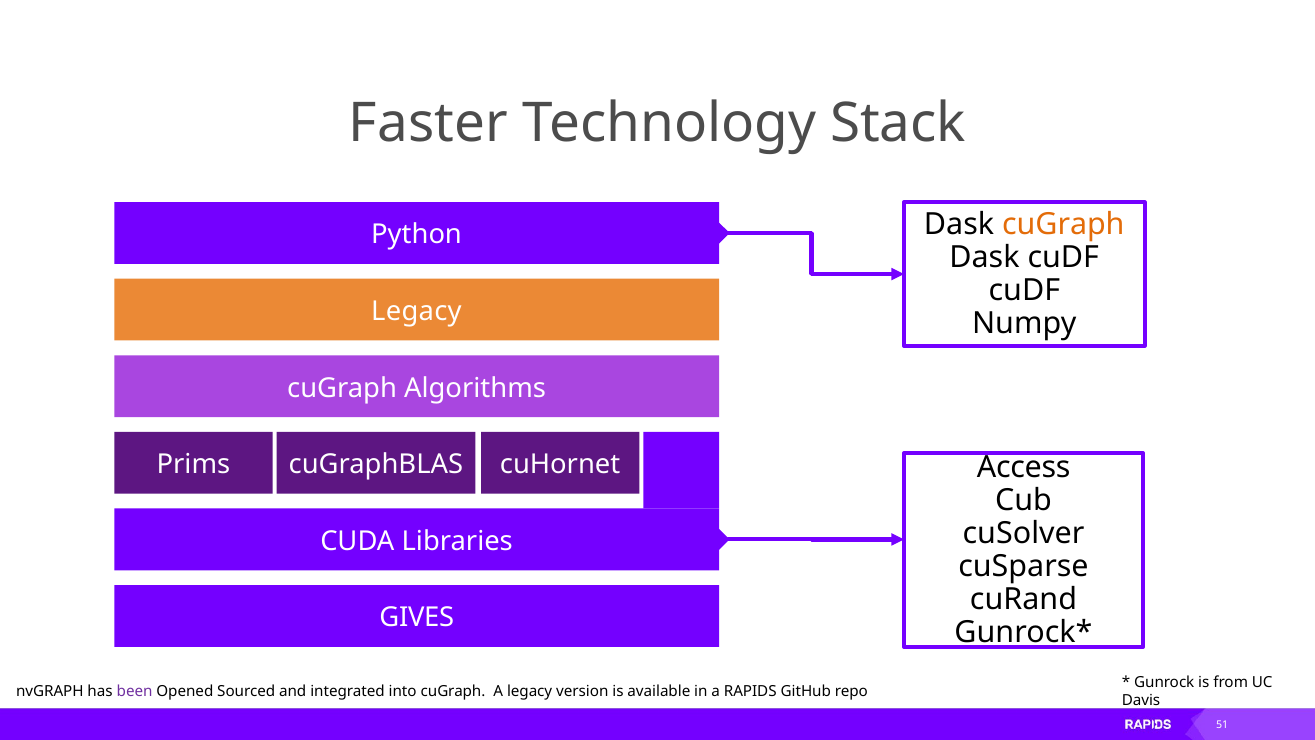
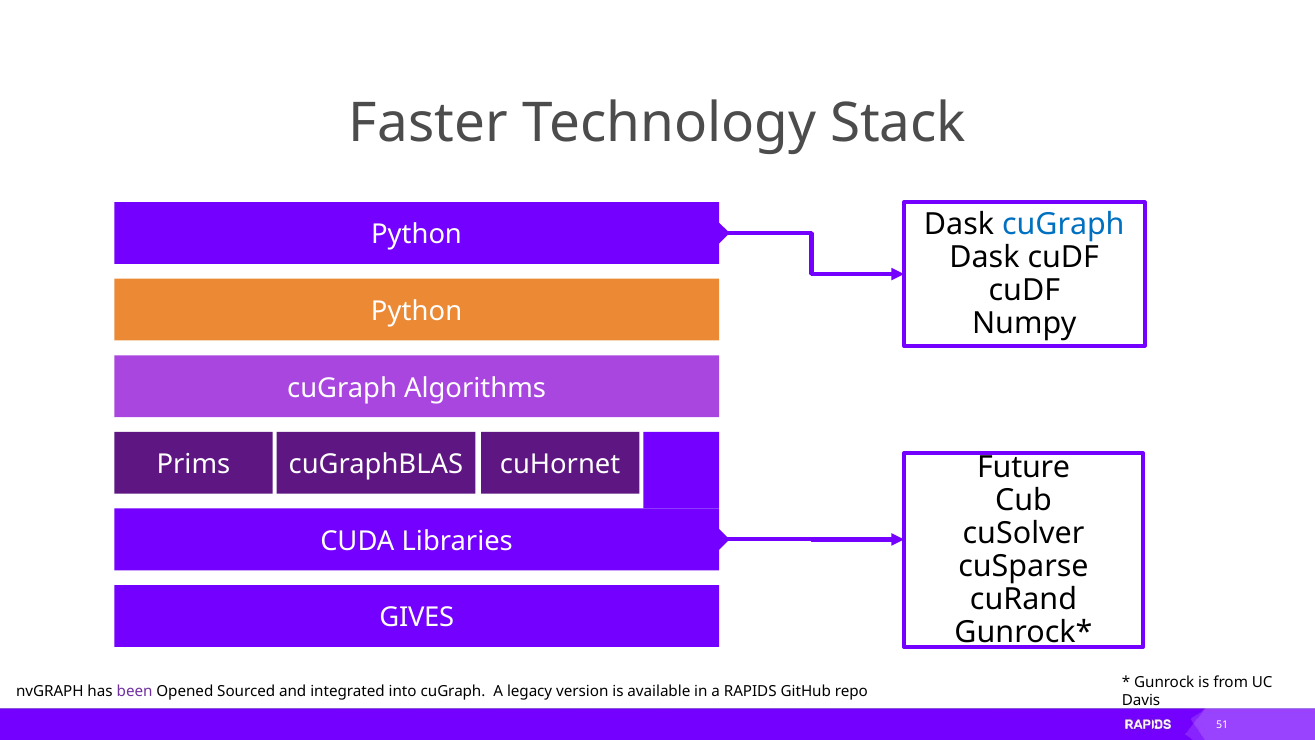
cuGraph colour: orange -> blue (1063, 224)
Legacy: Legacy -> Python (417, 311)
Access: Access -> Future (1024, 467)
